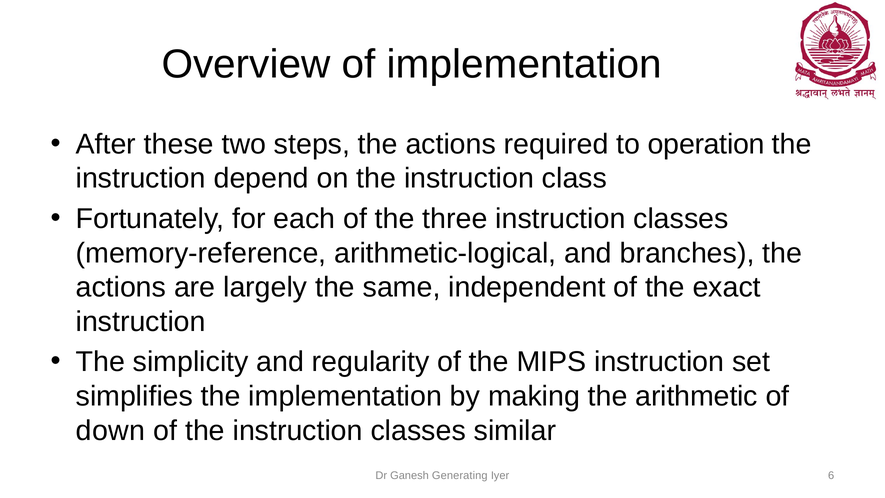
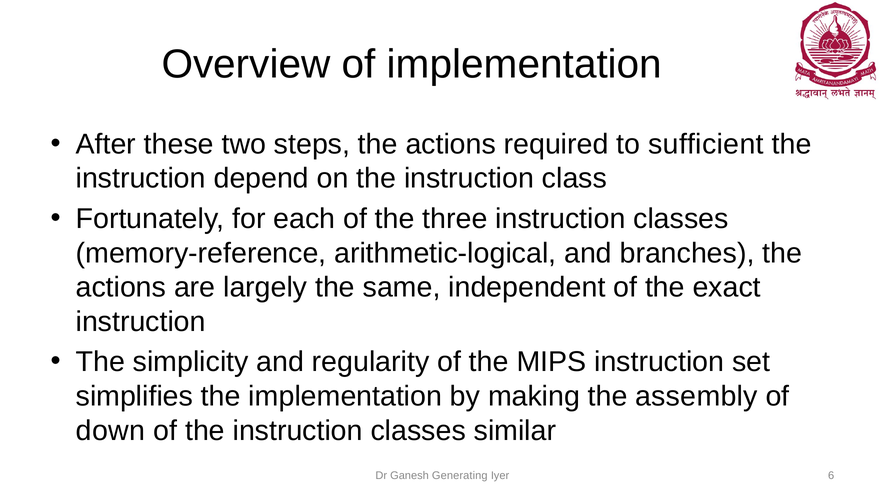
operation: operation -> sufficient (706, 144)
arithmetic: arithmetic -> assembly (696, 396)
